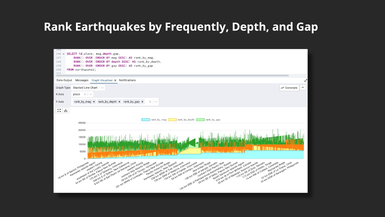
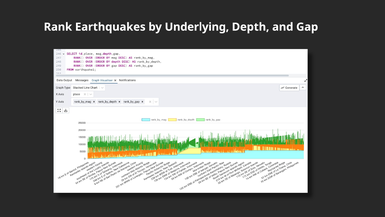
Frequently: Frequently -> Underlying (197, 27)
